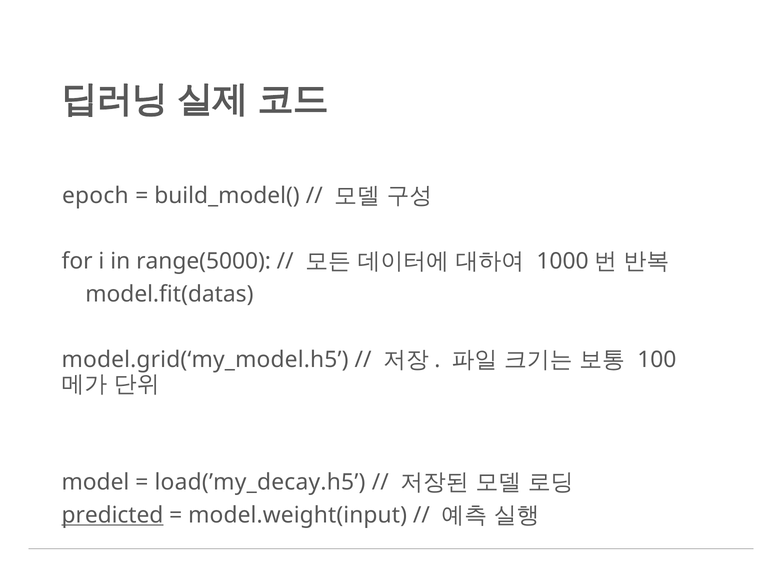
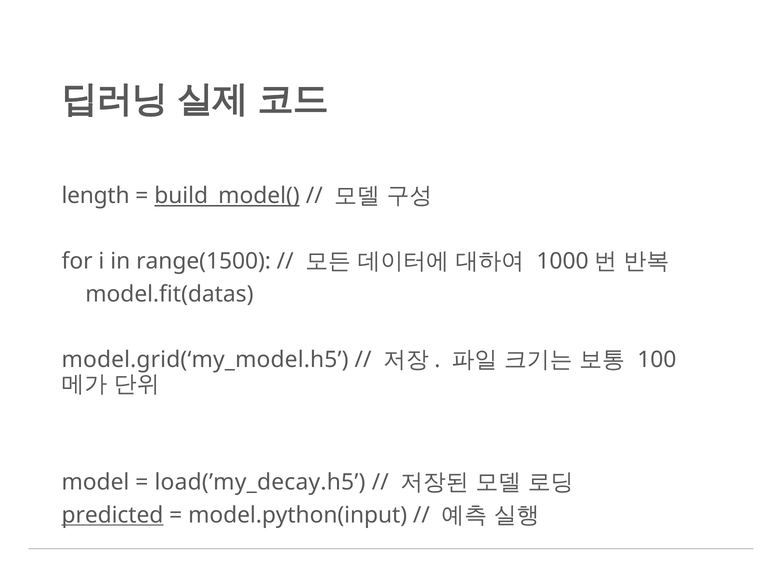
epoch: epoch -> length (96, 196)
build_model( underline: none -> present (227, 196)
range(5000: range(5000 -> range(1500 (204, 262)
model.weight(input: model.weight(input -> model.python(input (298, 516)
